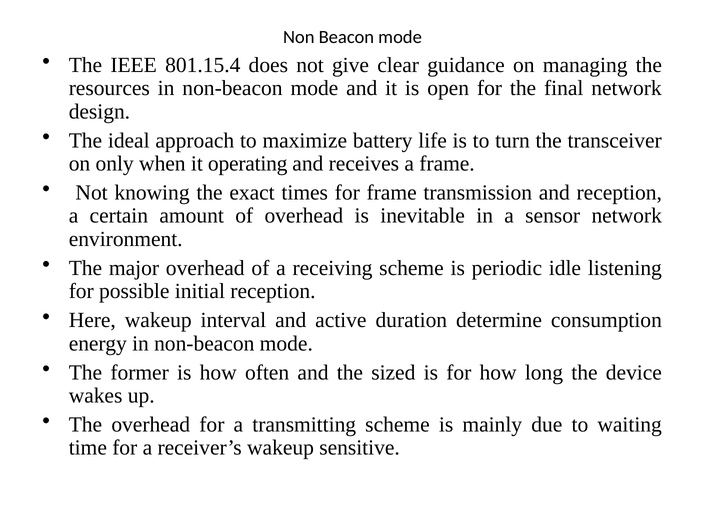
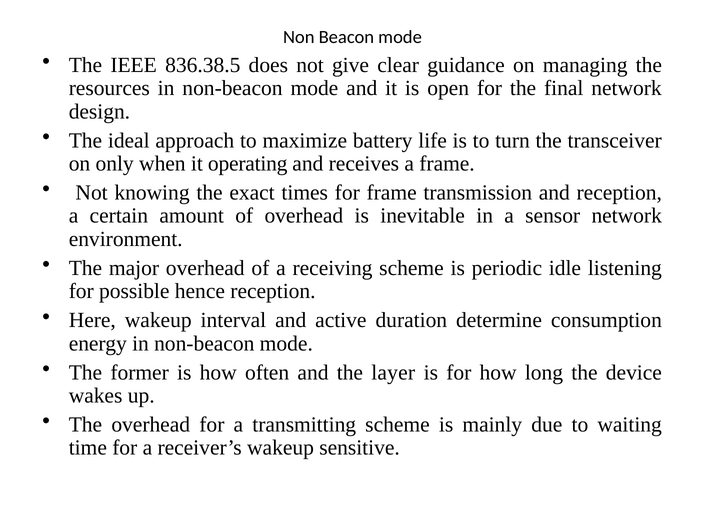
801.15.4: 801.15.4 -> 836.38.5 (203, 65)
initial: initial -> hence (200, 291)
sized: sized -> layer (393, 372)
